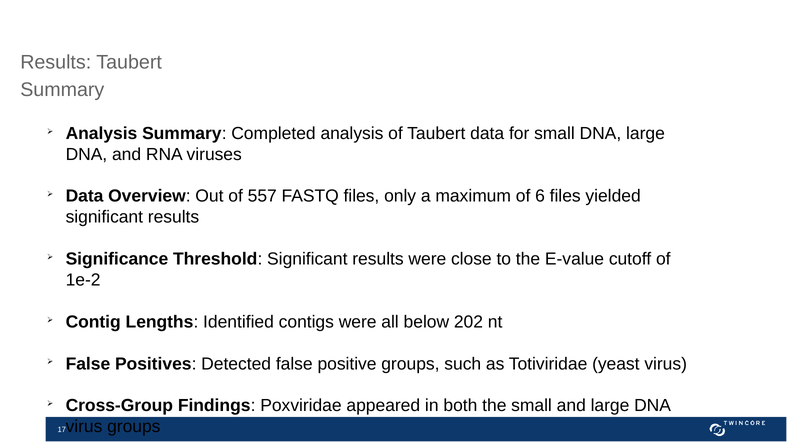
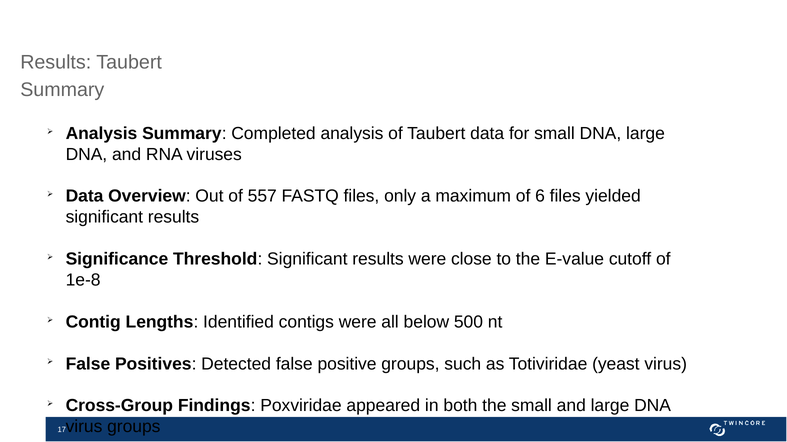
1e-2: 1e-2 -> 1e-8 (83, 280)
202: 202 -> 500 (468, 322)
